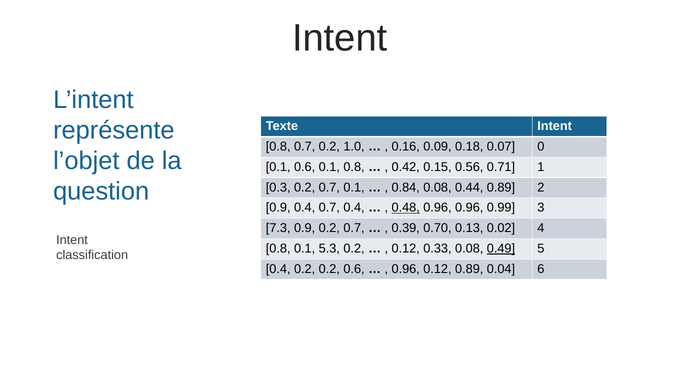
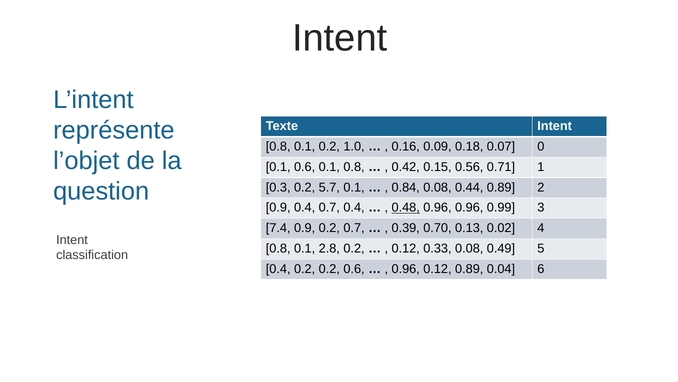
0.7: 0.7 -> 0.1 (305, 146)
0.3 0.2 0.7: 0.7 -> 5.7 (329, 187)
7.3: 7.3 -> 7.4 (278, 228)
5.3: 5.3 -> 2.8 (329, 248)
0.49 underline: present -> none (501, 248)
